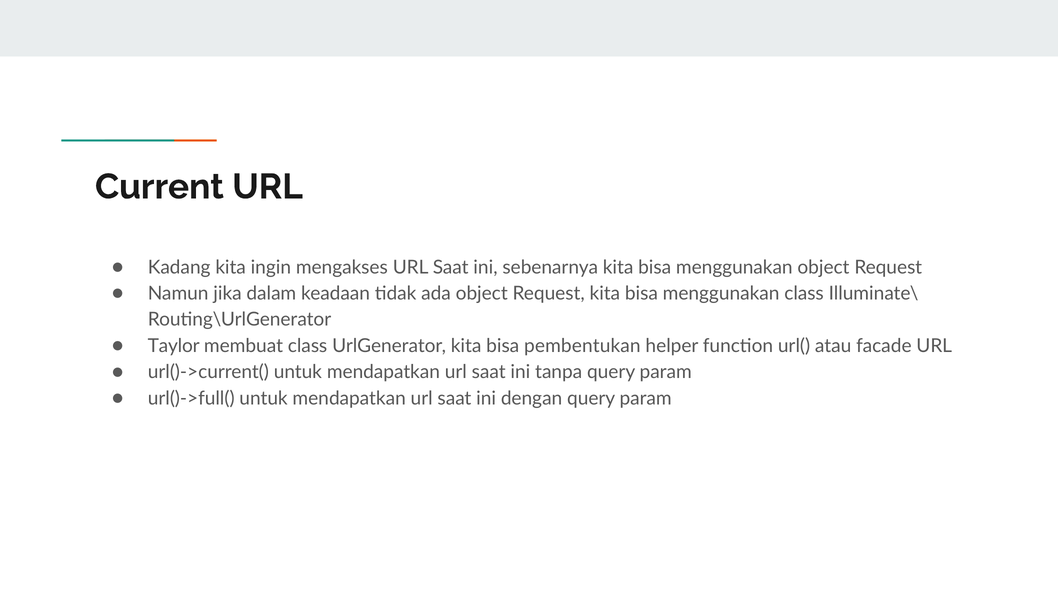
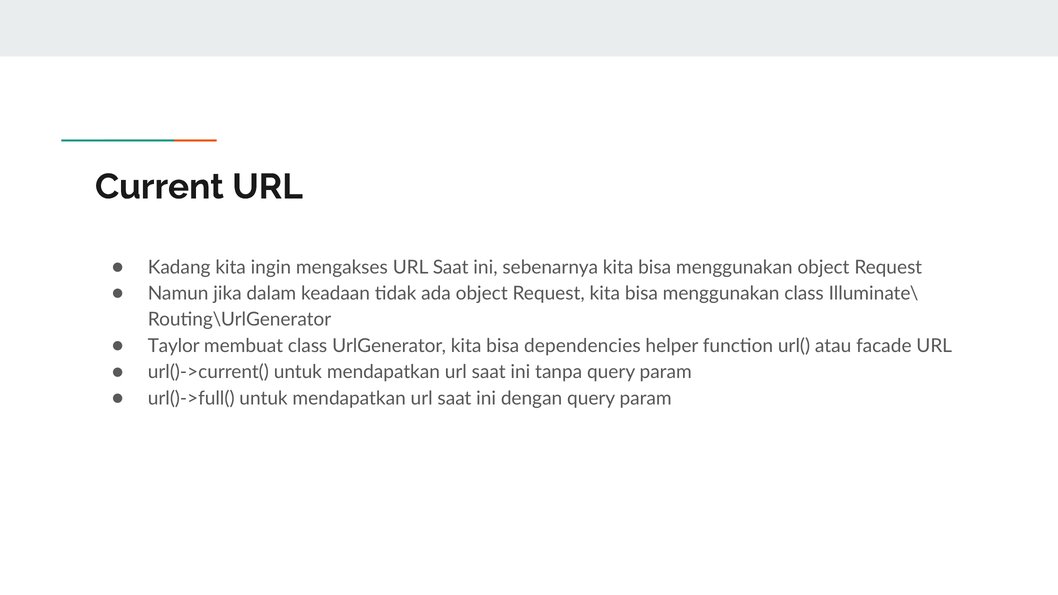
pembentukan: pembentukan -> dependencies (582, 346)
